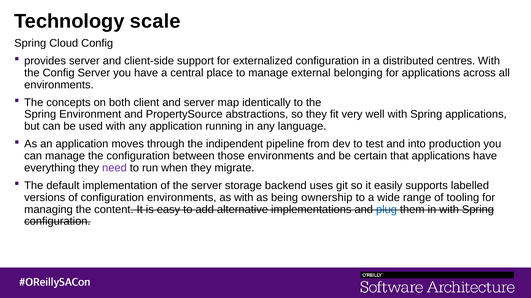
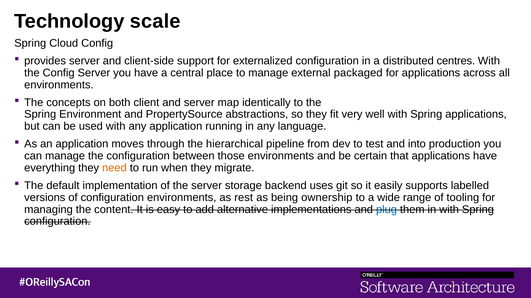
belonging: belonging -> packaged (358, 73)
indipendent: indipendent -> hierarchical (235, 144)
need colour: purple -> orange (114, 168)
as with: with -> rest (244, 198)
